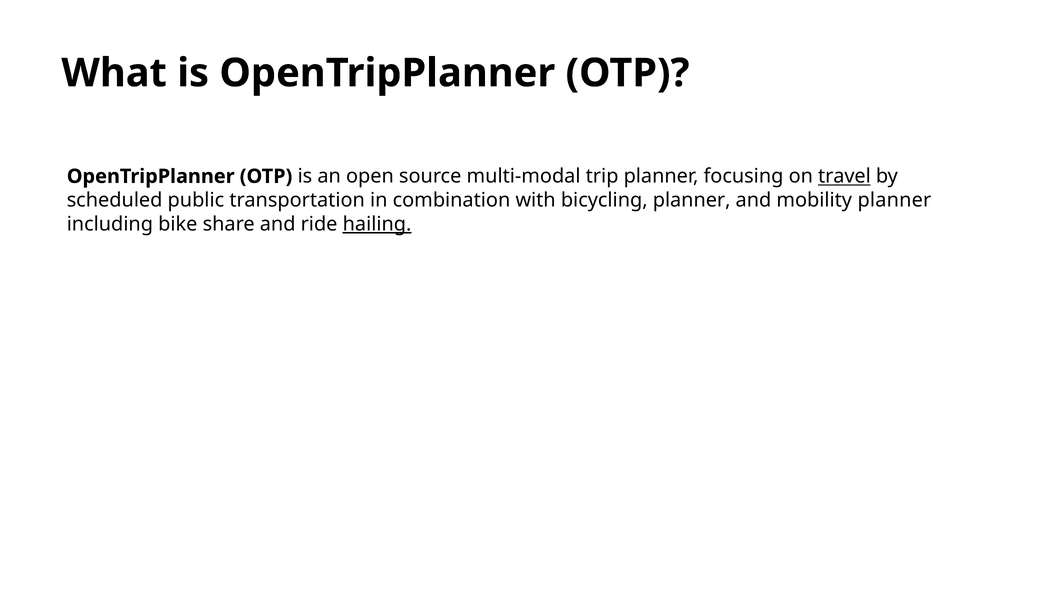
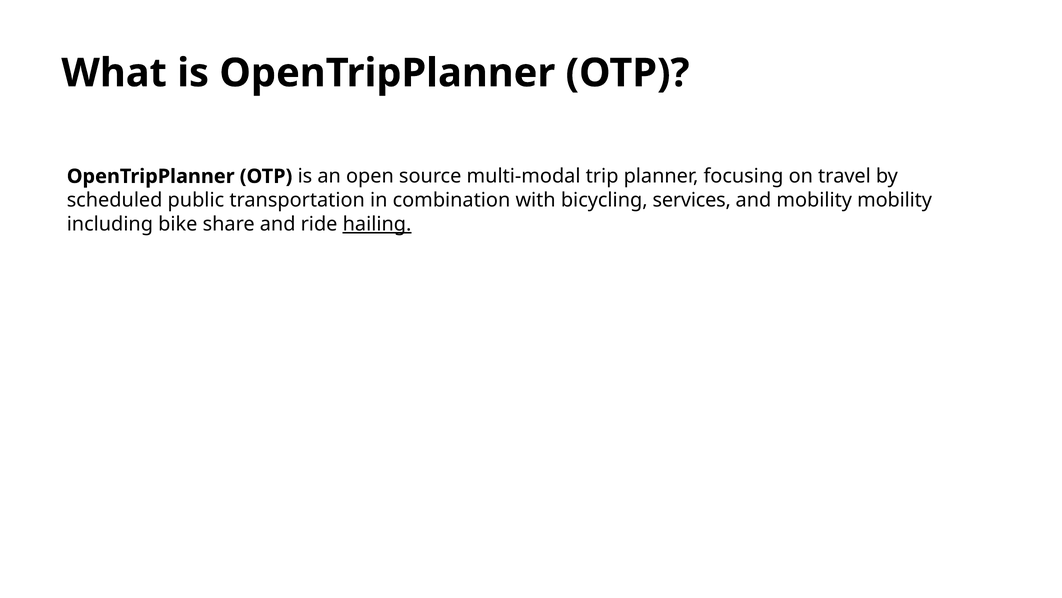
travel underline: present -> none (844, 176)
bicycling planner: planner -> services (692, 200)
mobility planner: planner -> mobility (895, 200)
